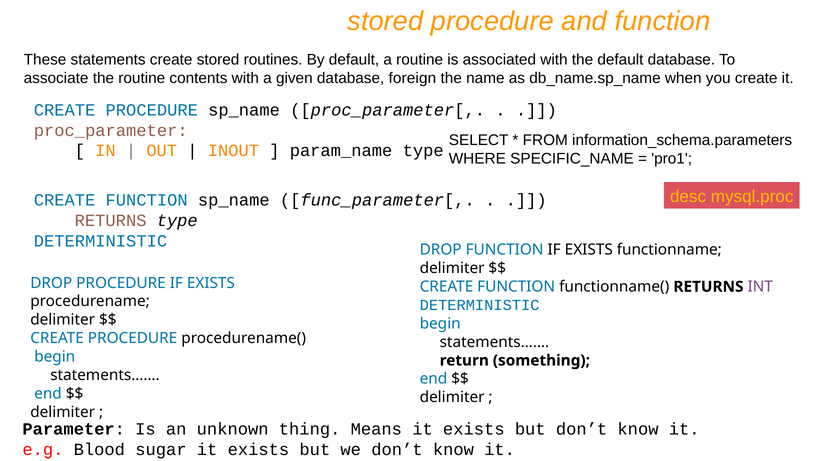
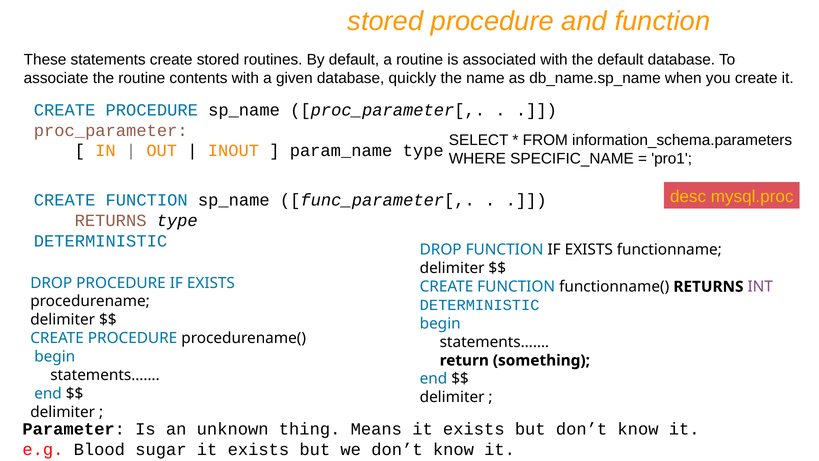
foreign: foreign -> quickly (412, 78)
